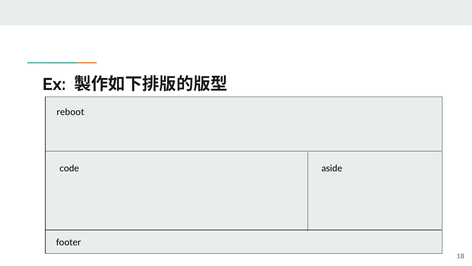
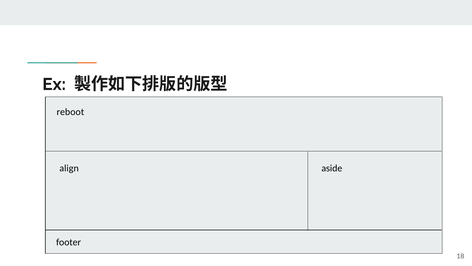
code: code -> align (69, 168)
